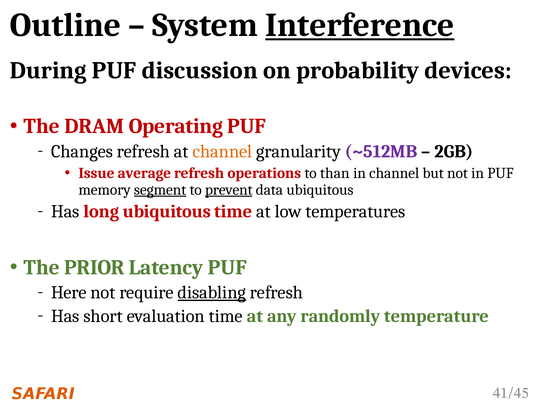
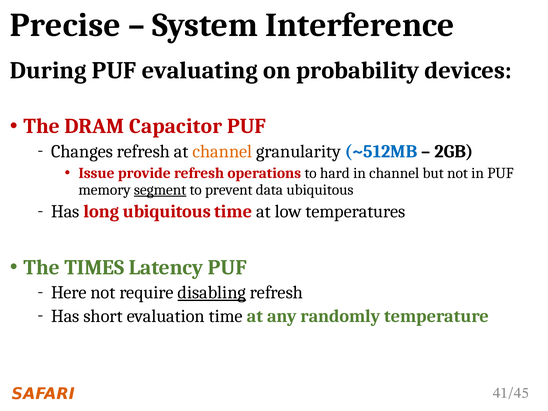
Outline: Outline -> Precise (65, 25)
Interference underline: present -> none (360, 25)
discussion: discussion -> evaluating (200, 70)
Operating: Operating -> Capacitor (176, 126)
~512MB colour: purple -> blue (381, 151)
average: average -> provide (144, 173)
than: than -> hard (335, 173)
prevent underline: present -> none (229, 190)
PRIOR: PRIOR -> TIMES (94, 267)
